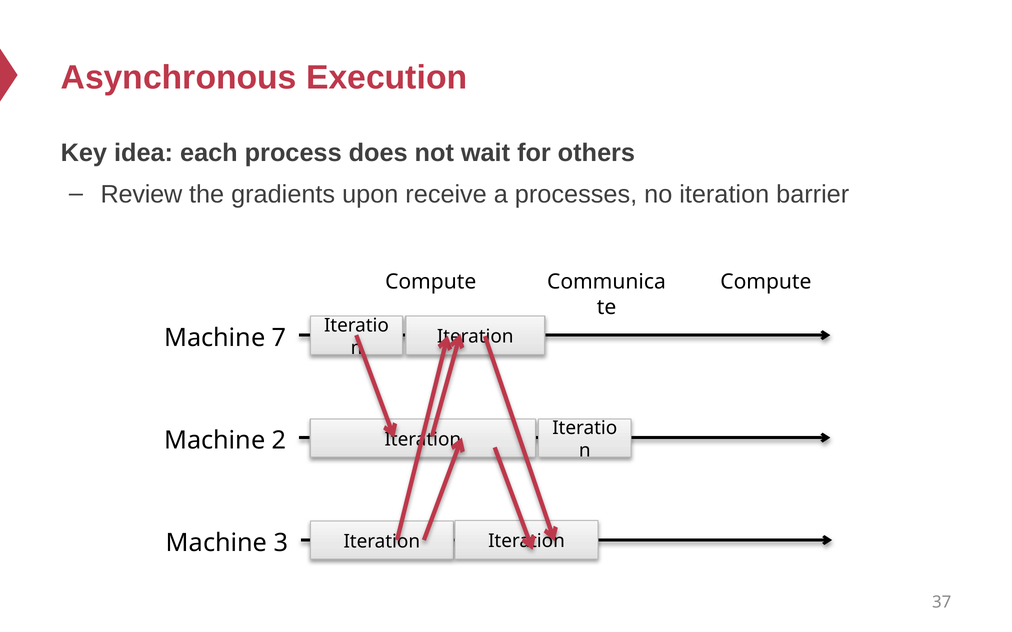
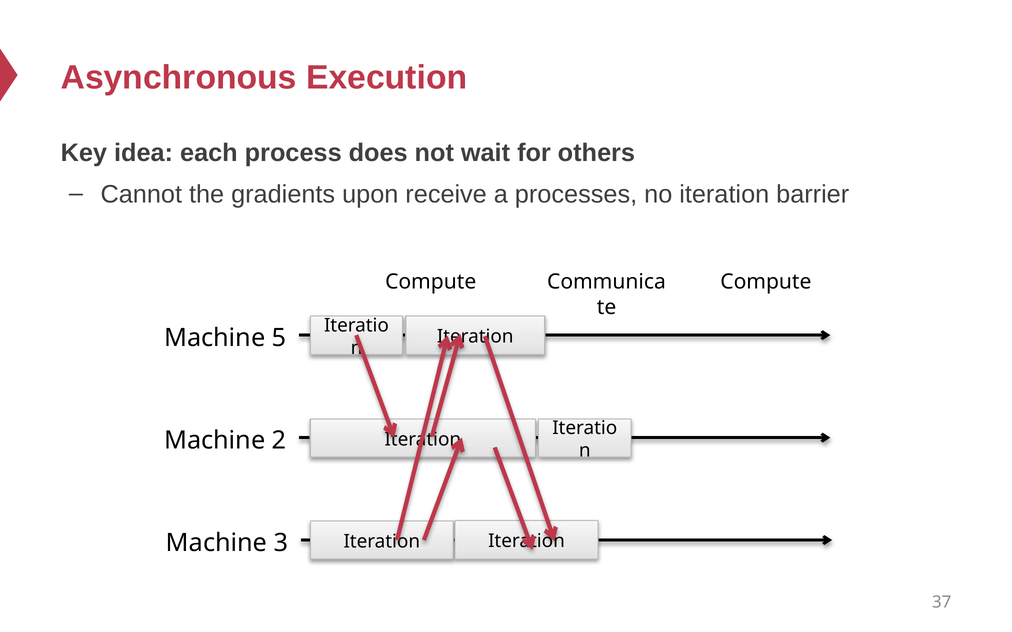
Review: Review -> Cannot (141, 195)
7: 7 -> 5 (279, 338)
